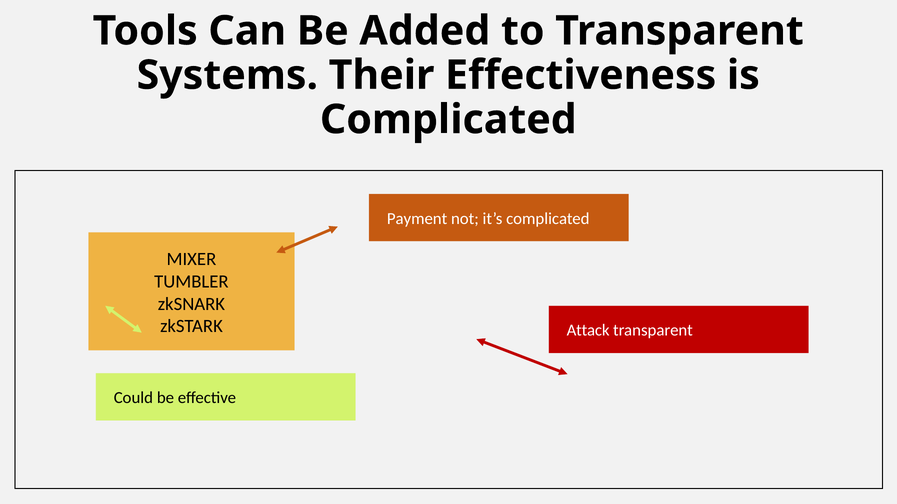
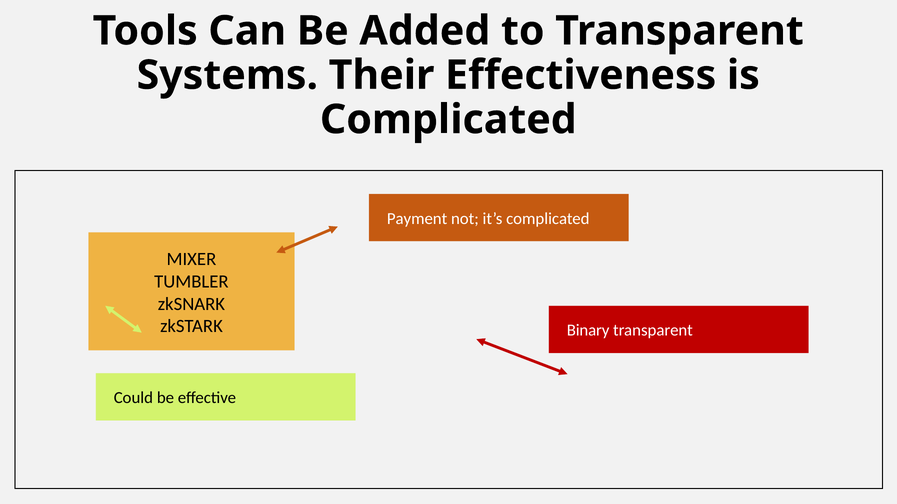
Attack: Attack -> Binary (588, 331)
